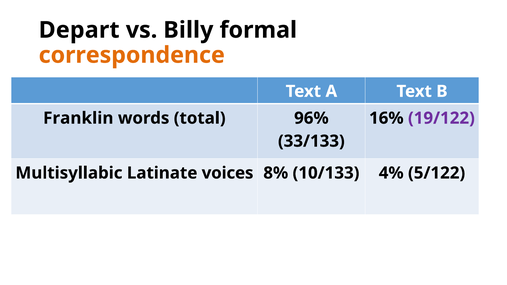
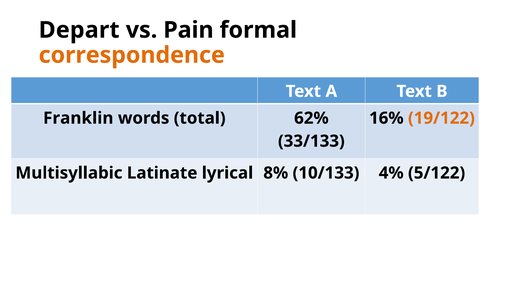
Billy: Billy -> Pain (188, 30)
96%: 96% -> 62% (311, 118)
19/122 colour: purple -> orange (441, 118)
voices: voices -> lyrical (227, 173)
